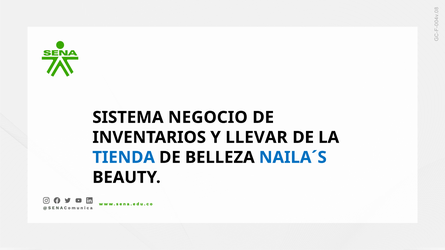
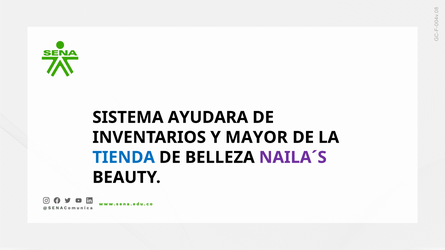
NEGOCIO: NEGOCIO -> AYUDARA (208, 118)
LLEVAR: LLEVAR -> MAYOR (256, 138)
NAILA´S colour: blue -> purple (293, 158)
